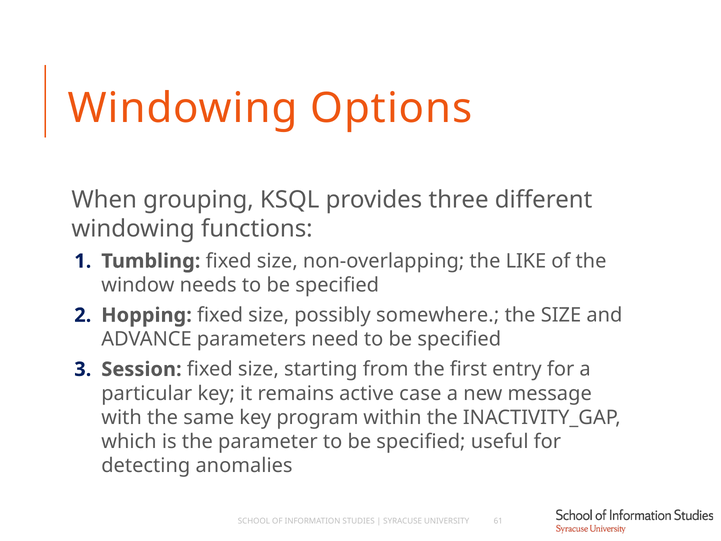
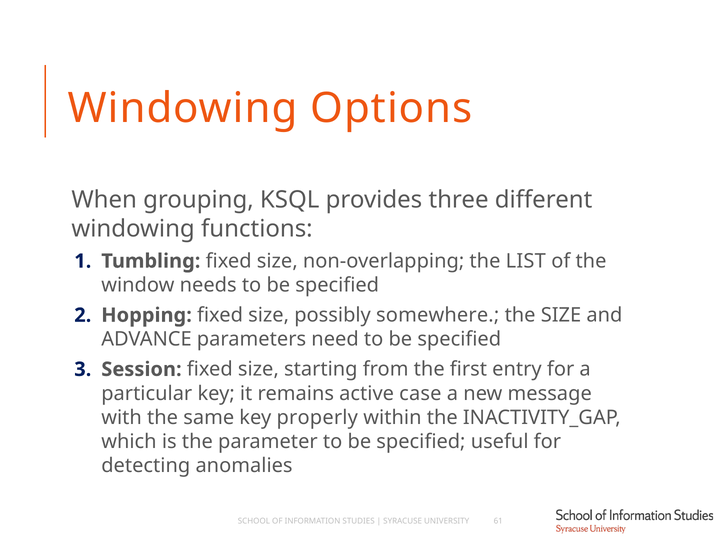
LIKE: LIKE -> LIST (526, 261)
program: program -> properly (317, 417)
